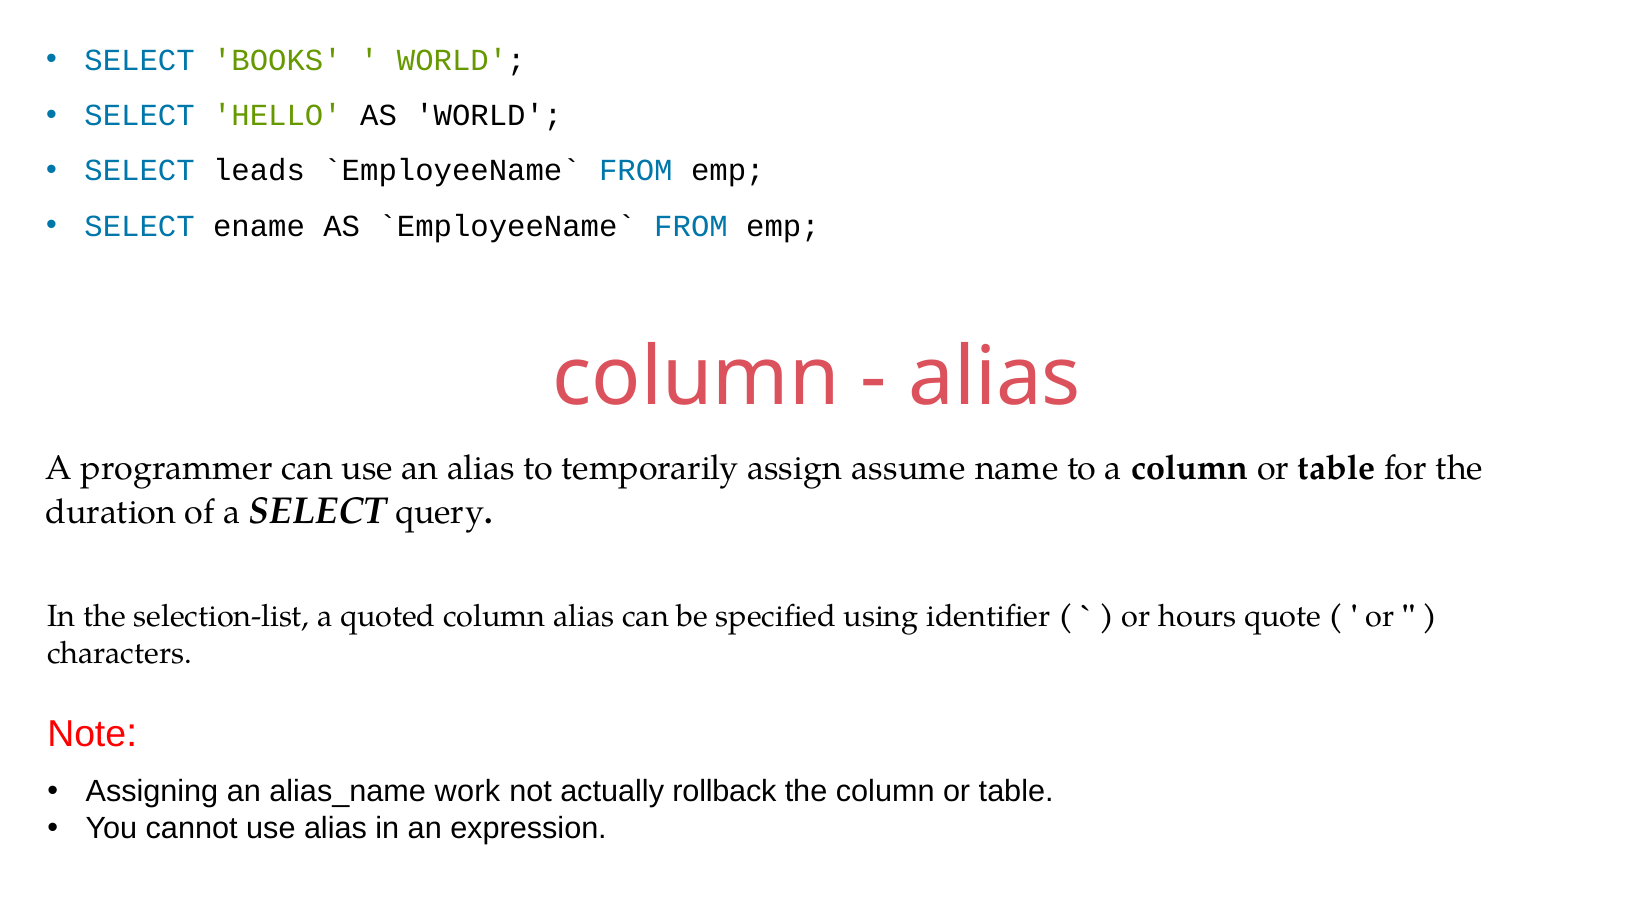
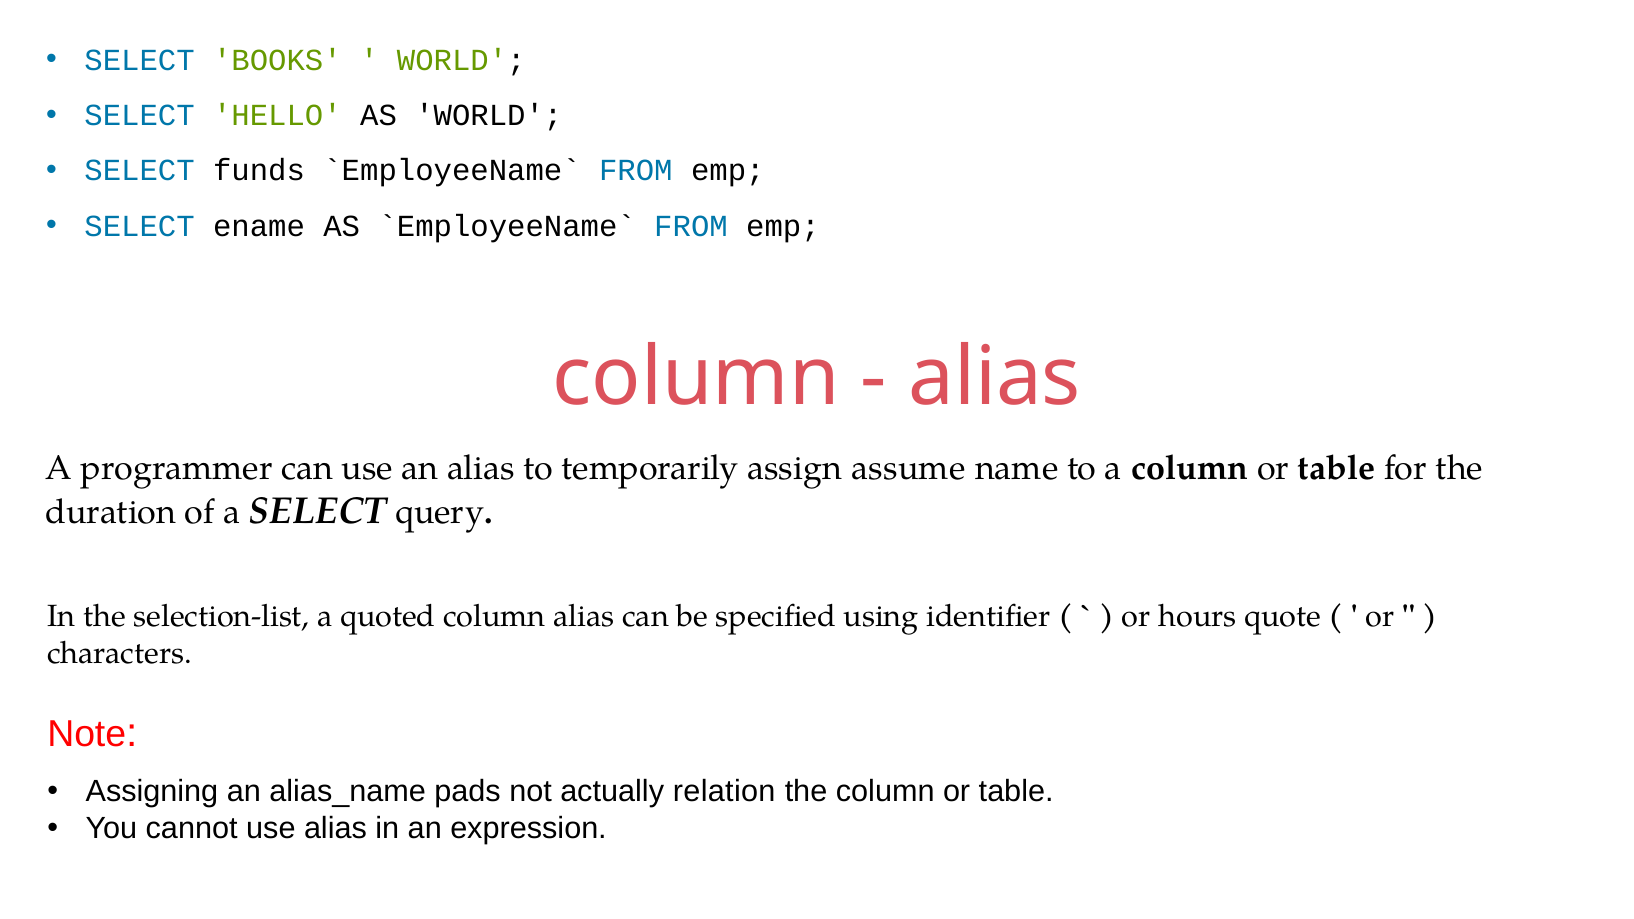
leads: leads -> funds (259, 171)
work: work -> pads (468, 792)
rollback: rollback -> relation (724, 792)
